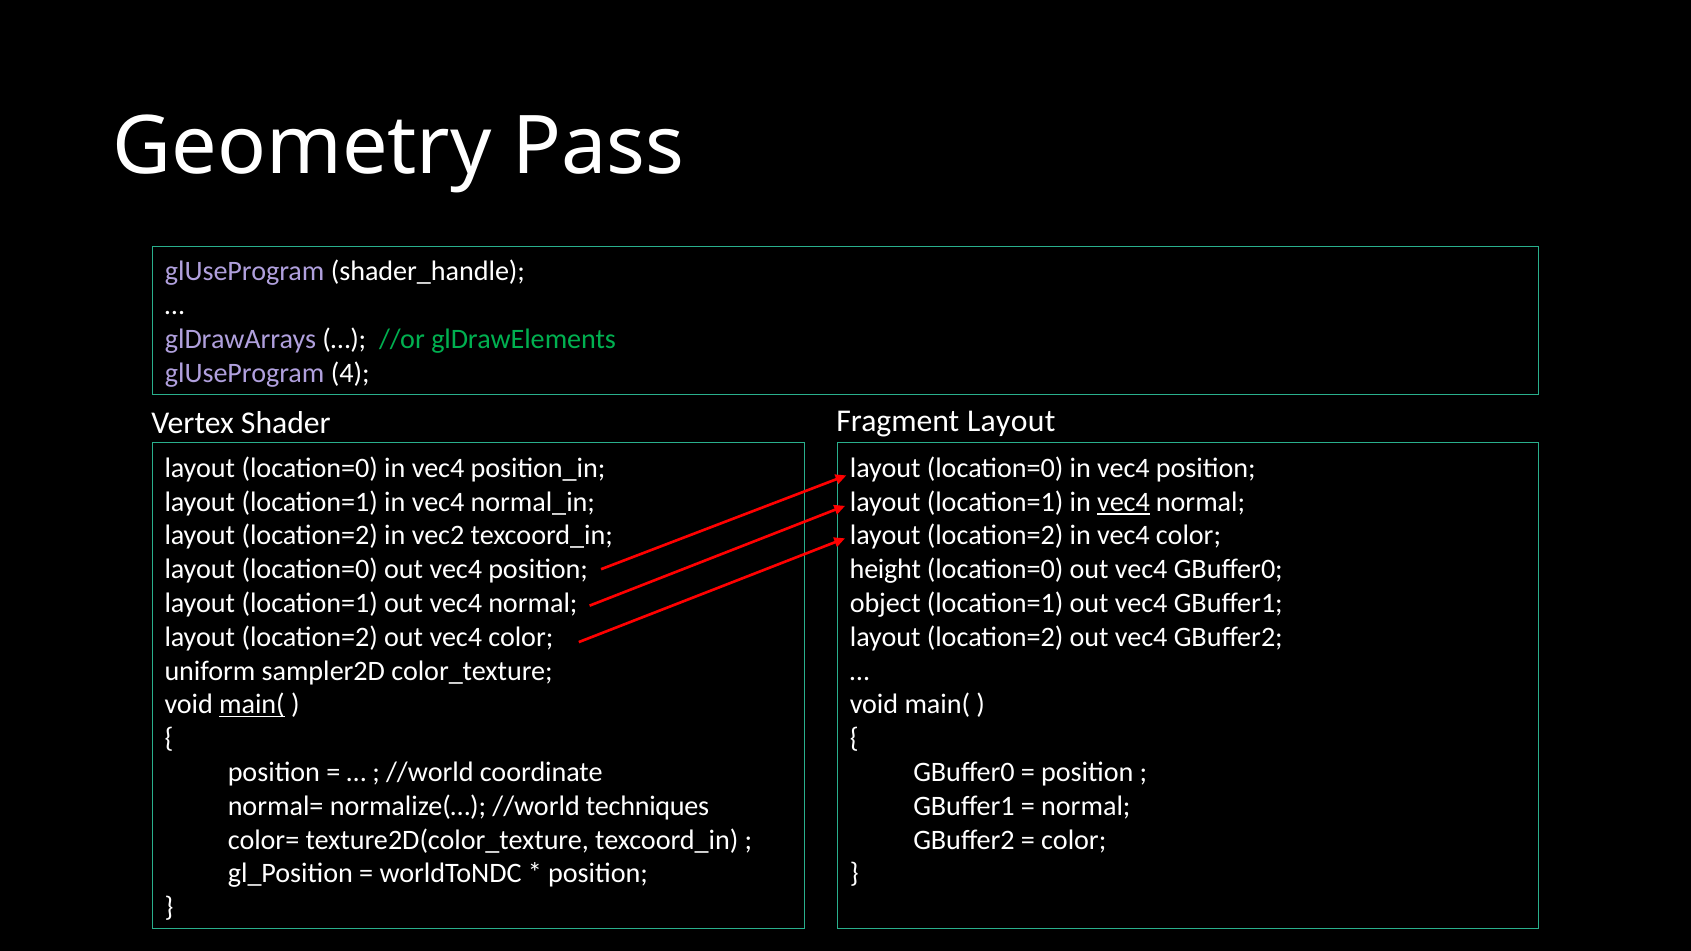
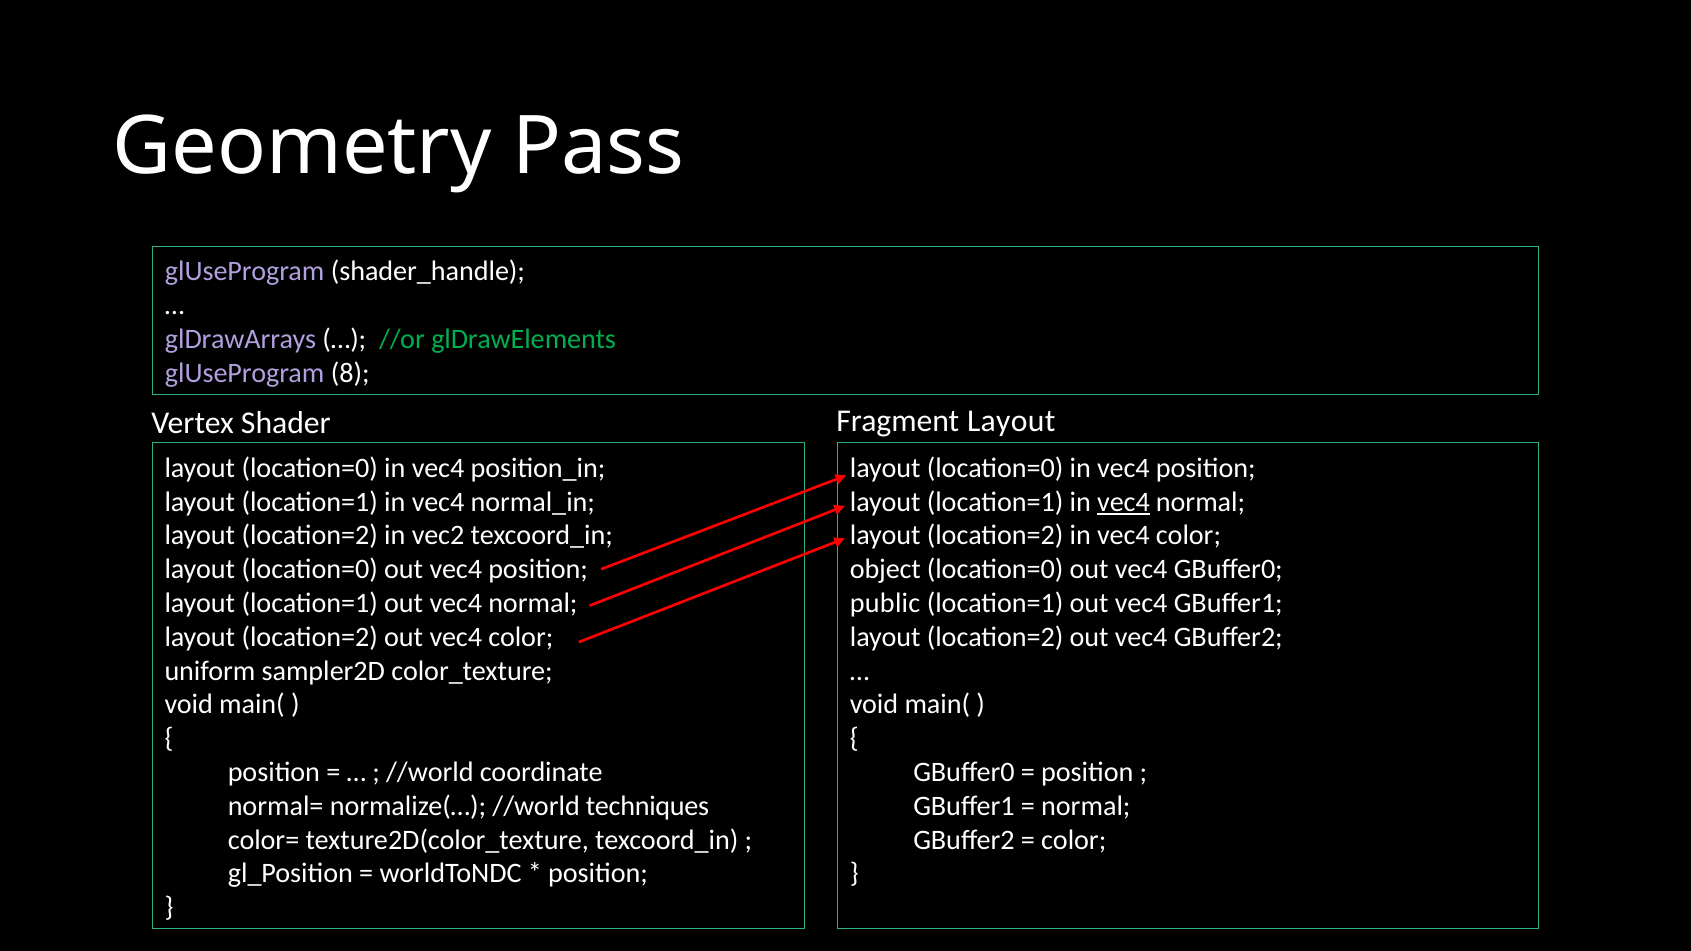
4: 4 -> 8 (350, 373)
height: height -> object (885, 569)
object: object -> public (885, 603)
main( underline: present -> none (252, 705)
